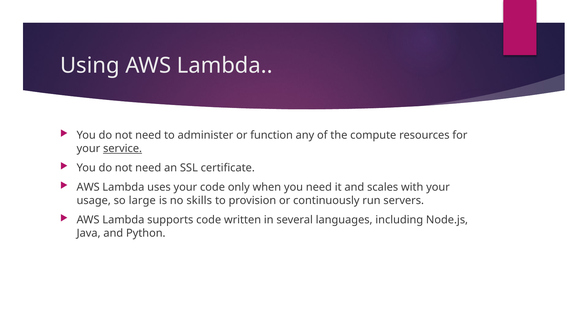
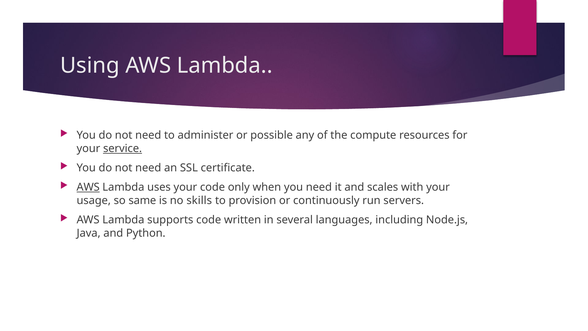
function: function -> possible (272, 135)
AWS underline: none -> present (88, 187)
large: large -> same (142, 200)
